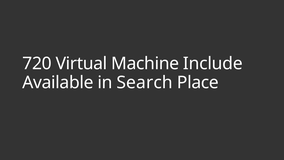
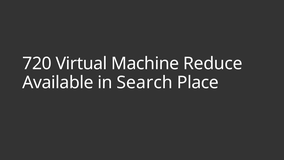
Include: Include -> Reduce (213, 64)
